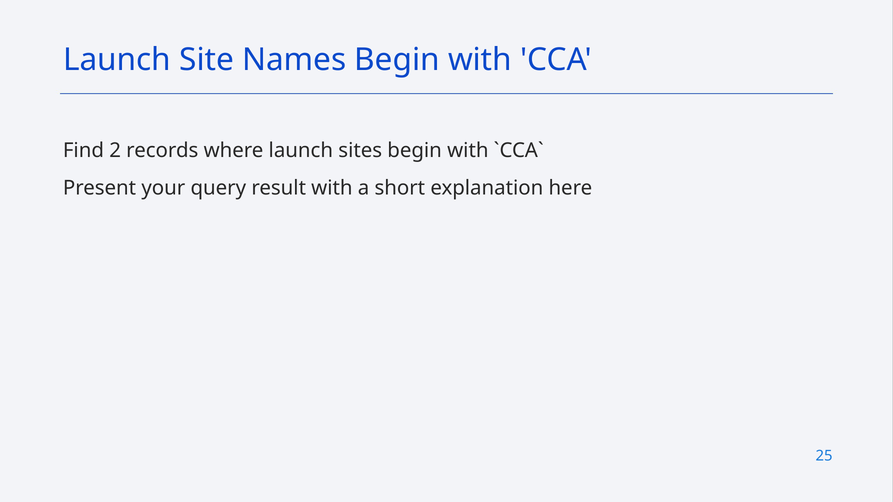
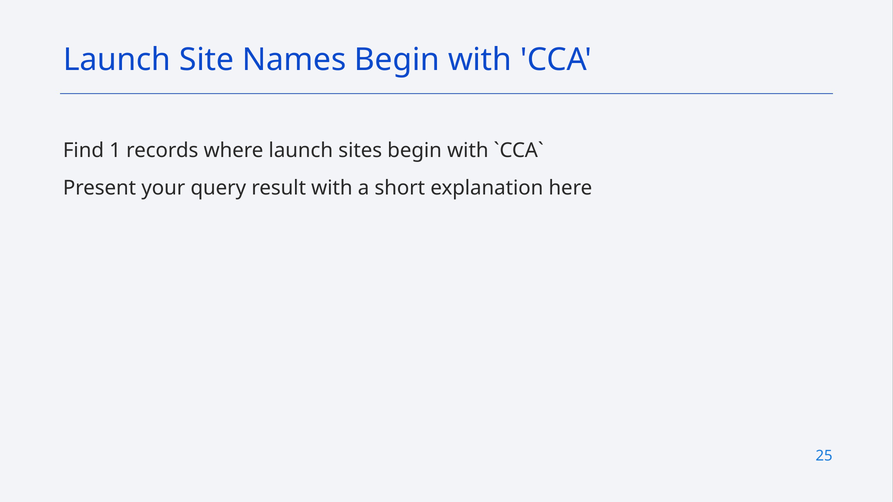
2: 2 -> 1 (115, 151)
